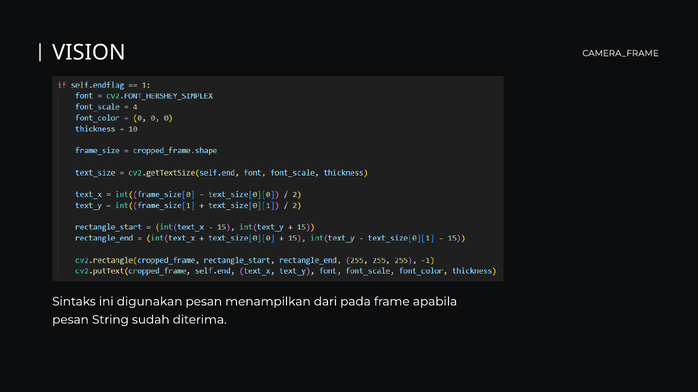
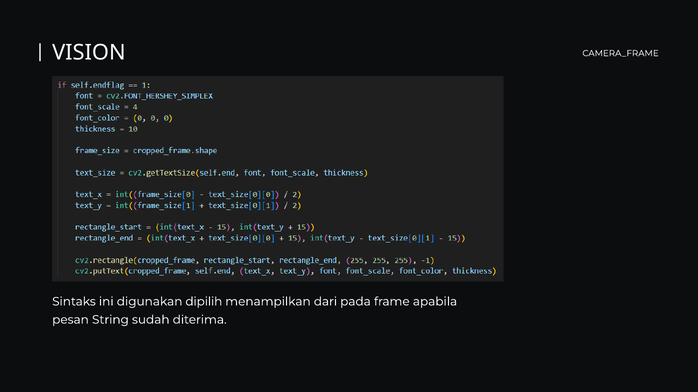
digunakan pesan: pesan -> dipilih (204, 302)
